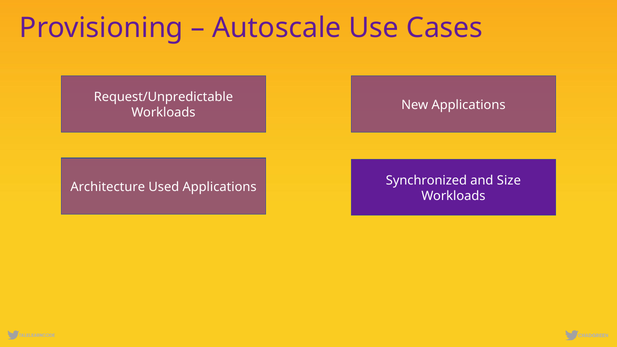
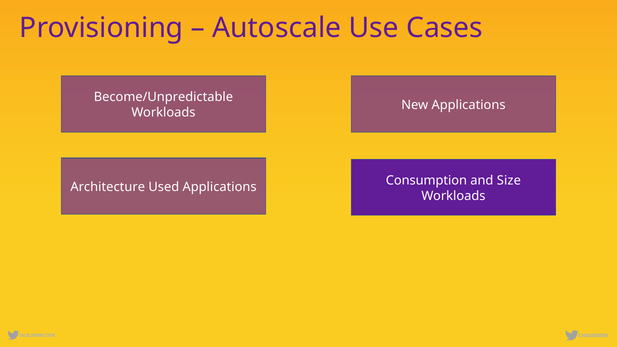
Request/Unpredictable: Request/Unpredictable -> Become/Unpredictable (163, 97)
Synchronized: Synchronized -> Consumption (426, 180)
